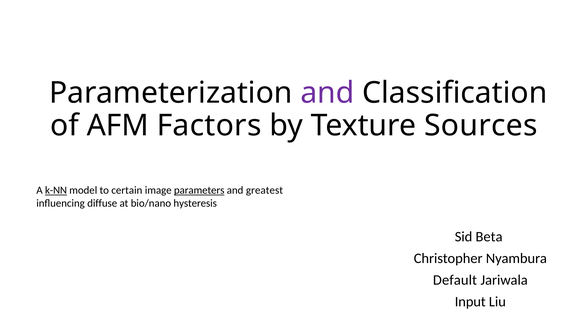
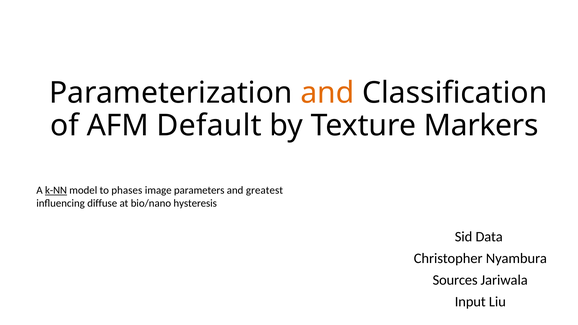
and colour: purple -> orange (327, 93)
Factors: Factors -> Default (209, 125)
Sources: Sources -> Markers (481, 125)
certain: certain -> phases (127, 190)
parameters underline: present -> none (199, 190)
Beta: Beta -> Data (489, 237)
Default: Default -> Sources (455, 280)
